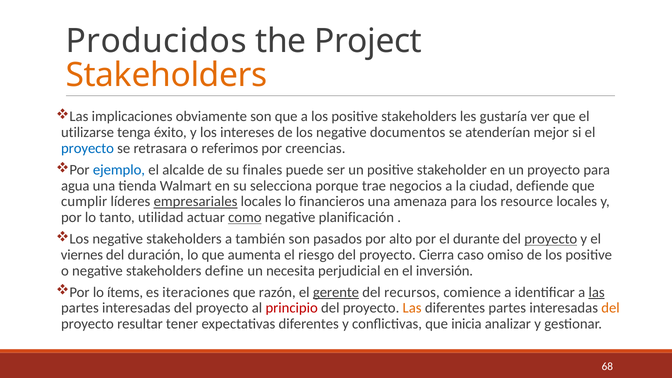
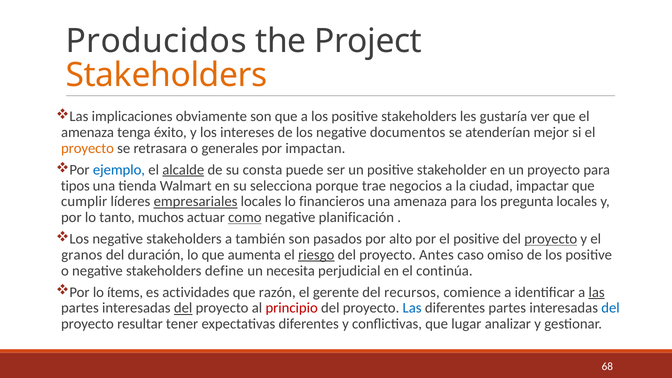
utilizarse: utilizarse -> amenaza (88, 132)
proyecto colour: blue -> orange (88, 148)
referimos: referimos -> generales (230, 148)
creencias: creencias -> impactan (315, 148)
alcalde underline: none -> present (183, 170)
finales: finales -> consta (263, 170)
agua: agua -> tipos (75, 186)
defiende: defiende -> impactar (542, 186)
resource: resource -> pregunta (527, 202)
utilidad: utilidad -> muchos (161, 217)
el durante: durante -> positive (476, 239)
viernes: viernes -> granos (82, 255)
riesgo underline: none -> present (316, 255)
Cierra: Cierra -> Antes (436, 255)
inversión: inversión -> continúa (444, 271)
iteraciones: iteraciones -> actividades (196, 292)
gerente underline: present -> none (336, 292)
del underline: none -> present (183, 308)
Las colour: orange -> blue (412, 308)
del colour: orange -> blue (611, 308)
inicia: inicia -> lugar (466, 324)
